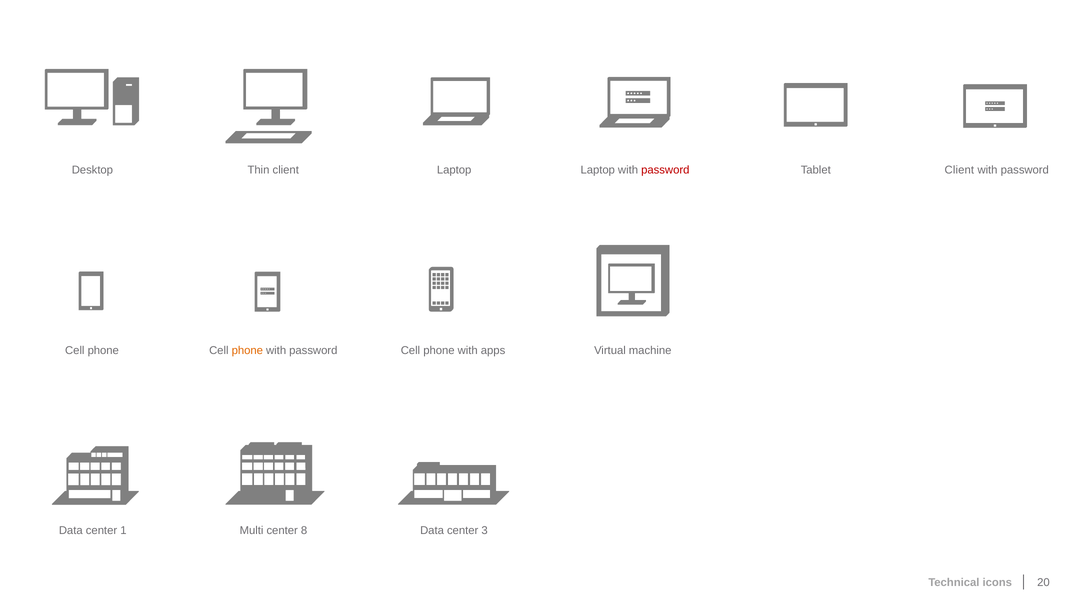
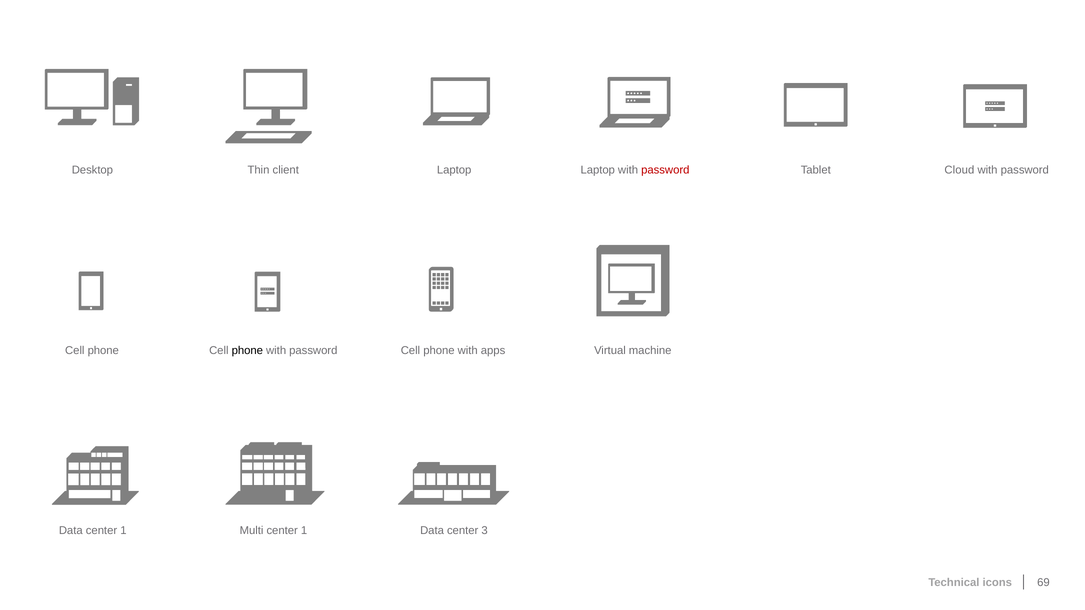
Tablet Client: Client -> Cloud (959, 170)
phone colour: orange -> black (247, 351)
8: 8 -> 1 (304, 531)
20: 20 -> 69 (1043, 583)
